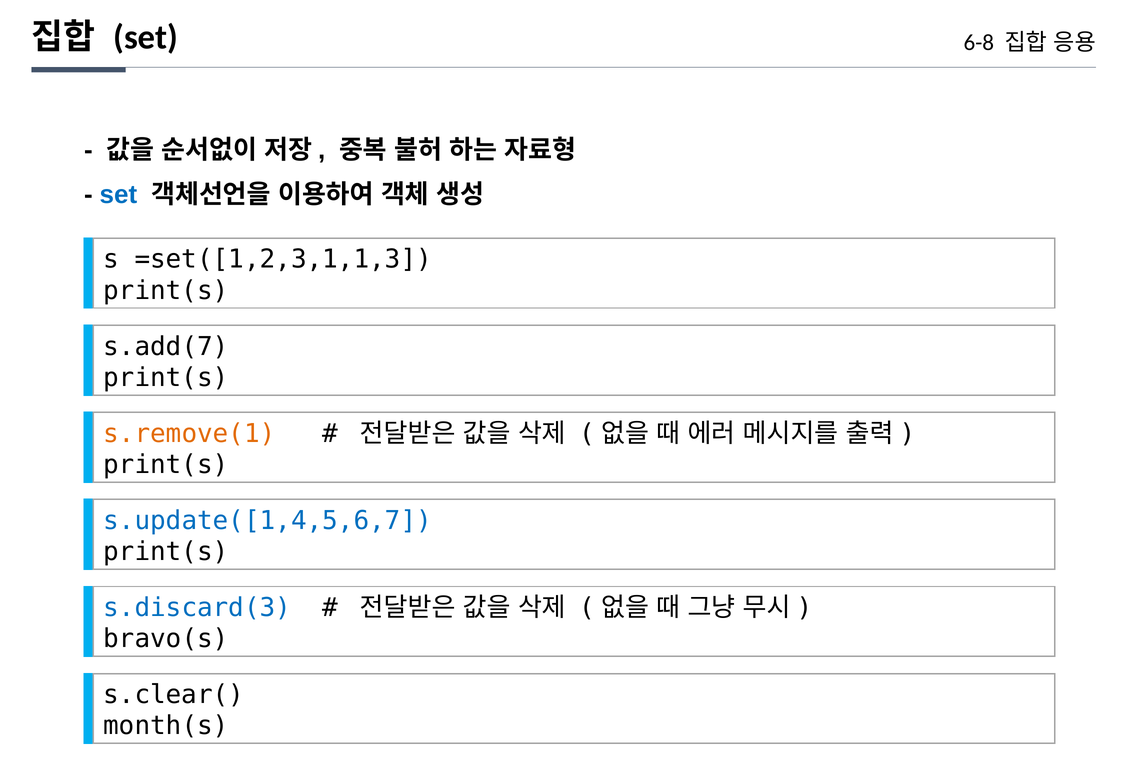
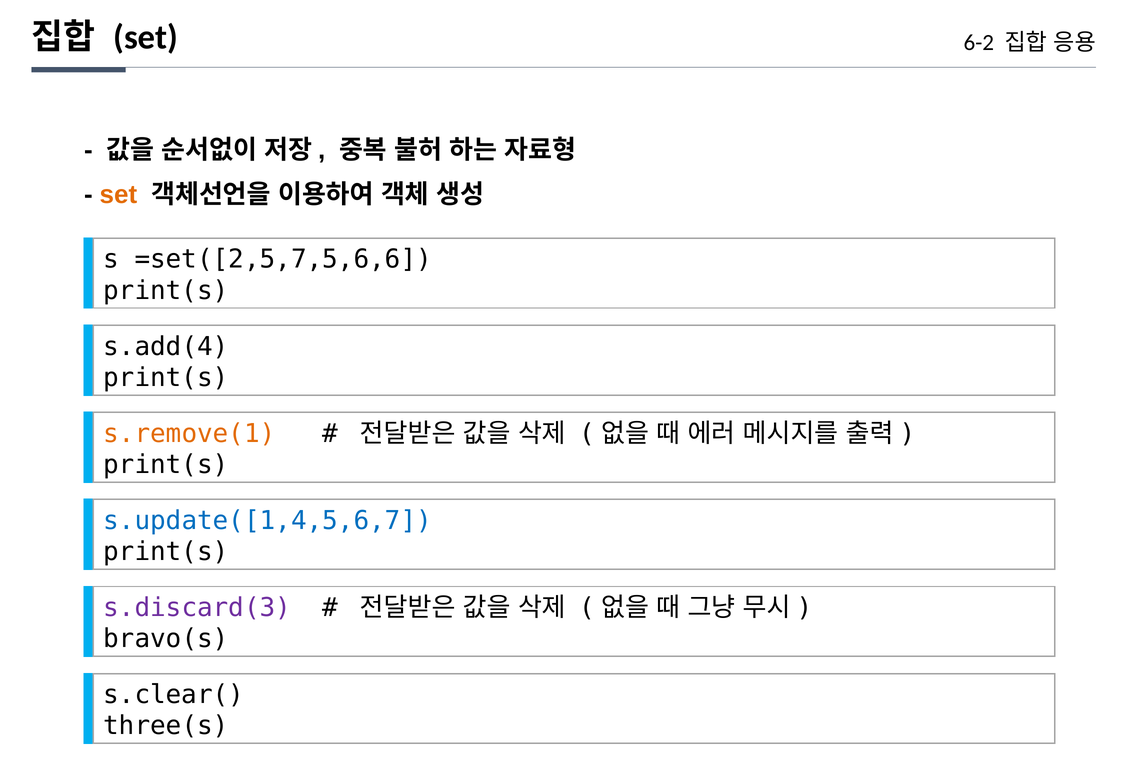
6-8: 6-8 -> 6-2 (979, 43)
set colour: blue -> orange (119, 195)
=set([1,2,3,1,1,3: =set([1,2,3,1,1,3 -> =set([2,5,7,5,6,6 (283, 259)
s.add(7: s.add(7 -> s.add(4 (166, 347)
s.discard(3 colour: blue -> purple (197, 608)
month(s: month(s -> three(s (166, 726)
